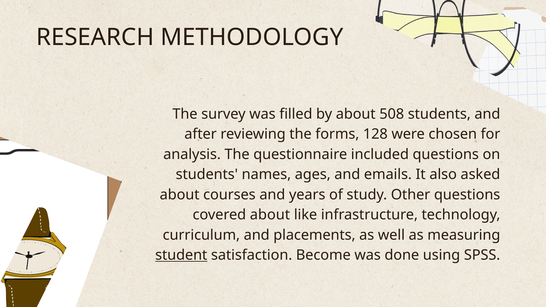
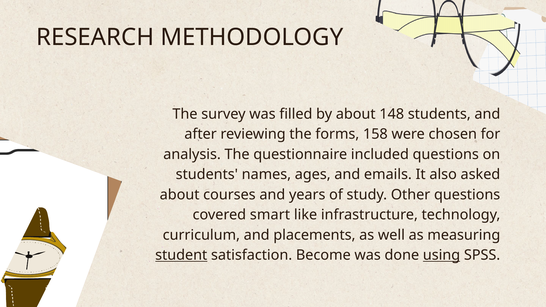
508: 508 -> 148 (392, 114)
128: 128 -> 158 (375, 134)
covered about: about -> smart (270, 215)
using underline: none -> present (442, 255)
